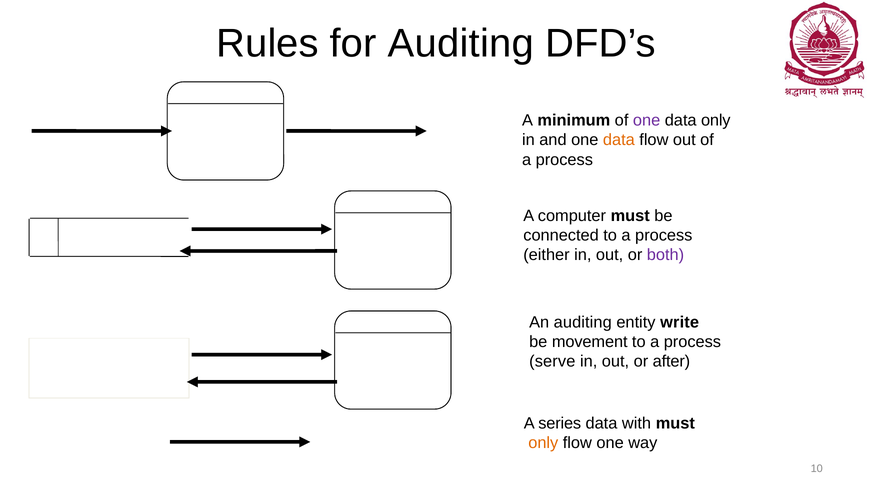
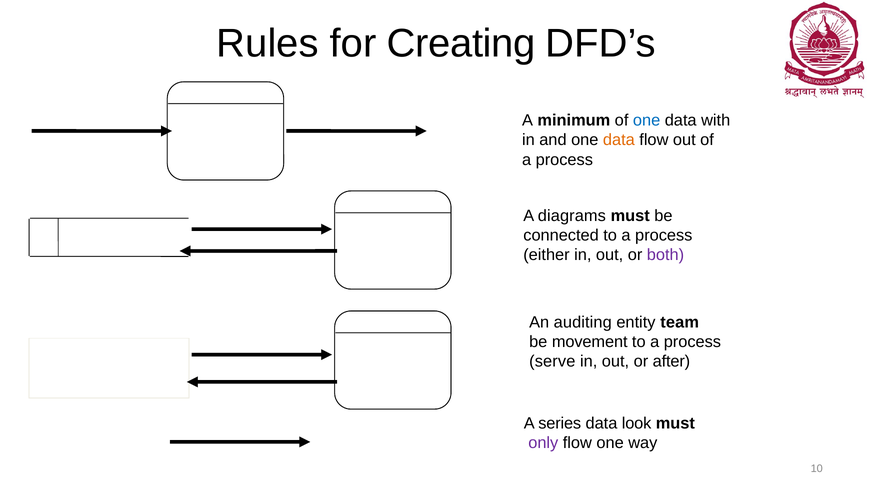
for Auditing: Auditing -> Creating (461, 44)
one colour: purple -> blue (647, 120)
data only: only -> with (716, 120)
computer: computer -> diagrams (572, 216)
write: write -> team (680, 322)
with: with -> look (637, 423)
only colour: orange -> purple (543, 443)
